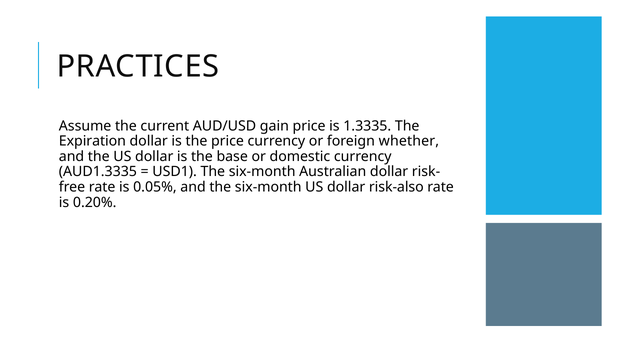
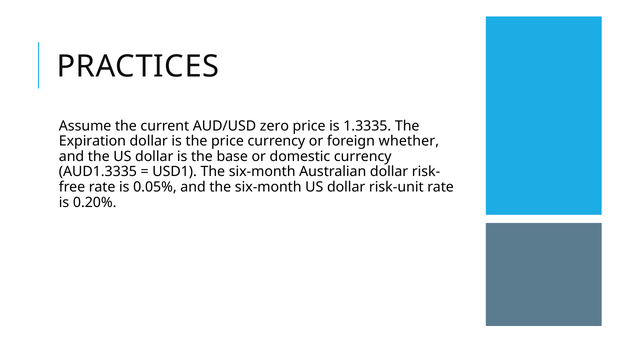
gain: gain -> zero (274, 126)
risk-also: risk-also -> risk-unit (396, 187)
